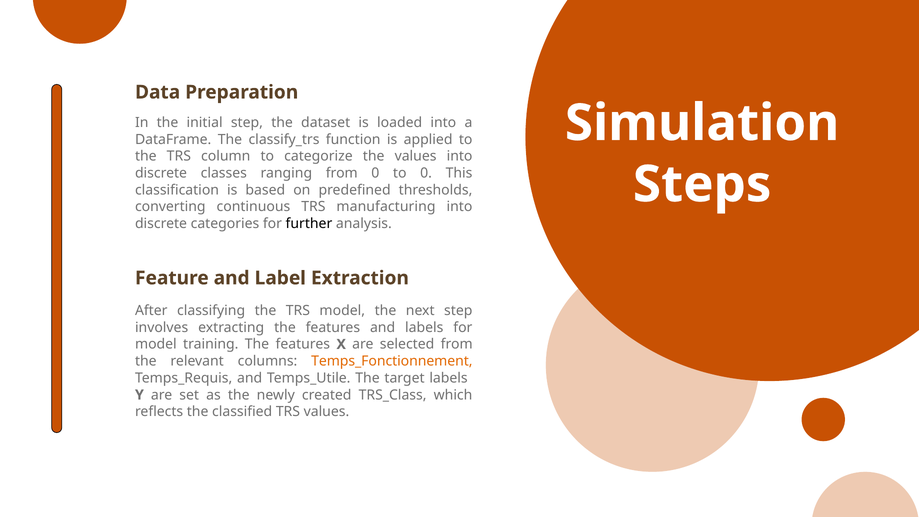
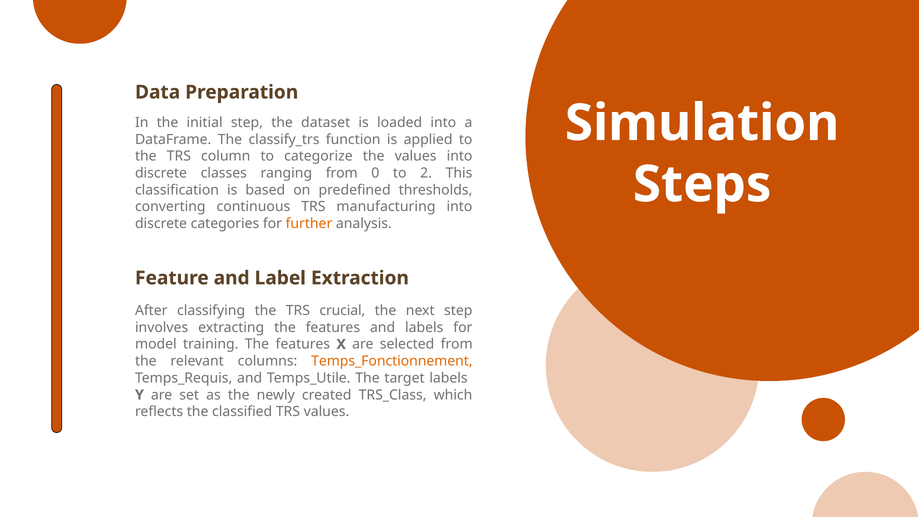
to 0: 0 -> 2 (426, 173)
further colour: black -> orange (309, 224)
TRS model: model -> crucial (342, 311)
